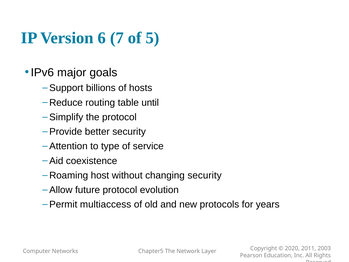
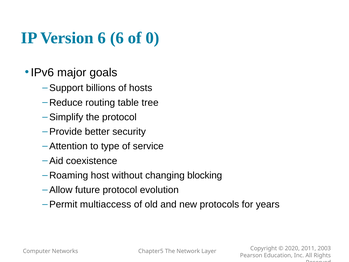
6 7: 7 -> 6 (117, 38)
5: 5 -> 0 (152, 38)
until: until -> tree (150, 102)
changing security: security -> blocking (205, 175)
